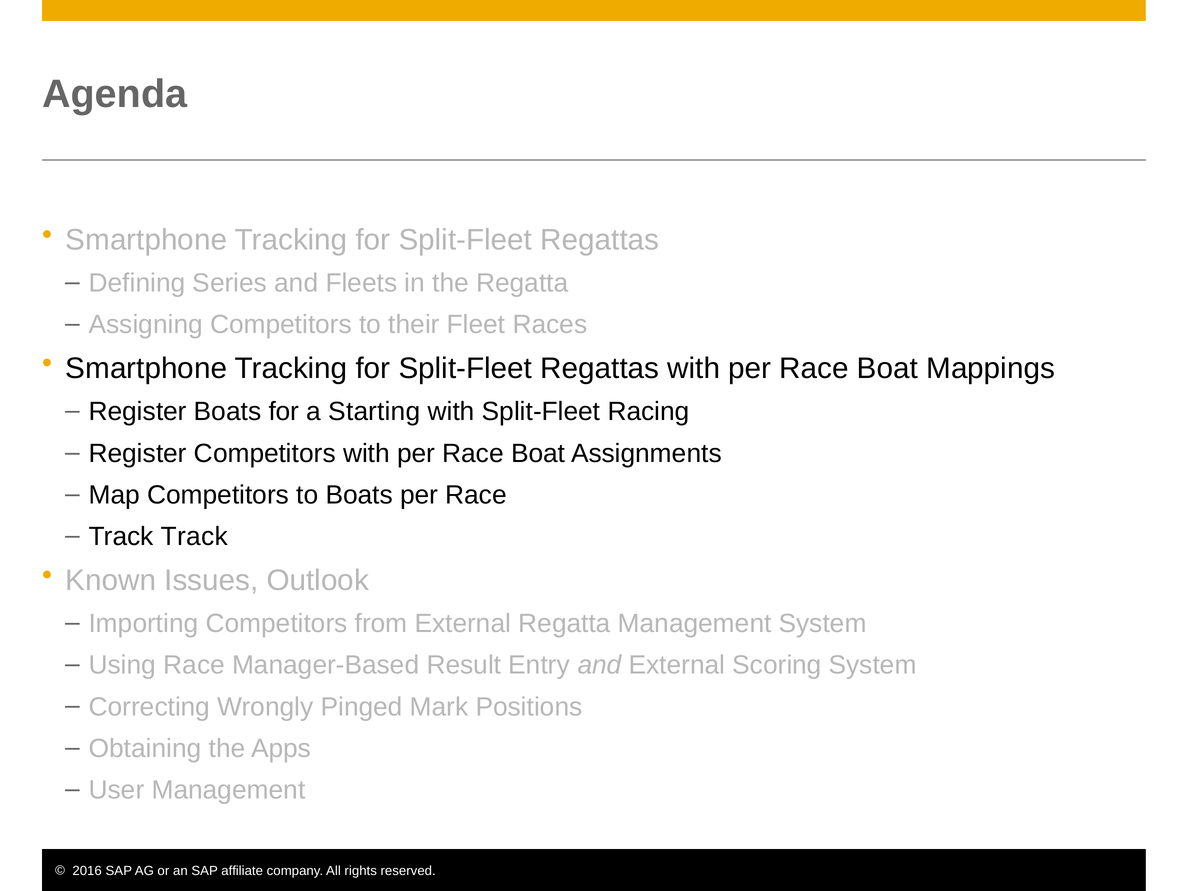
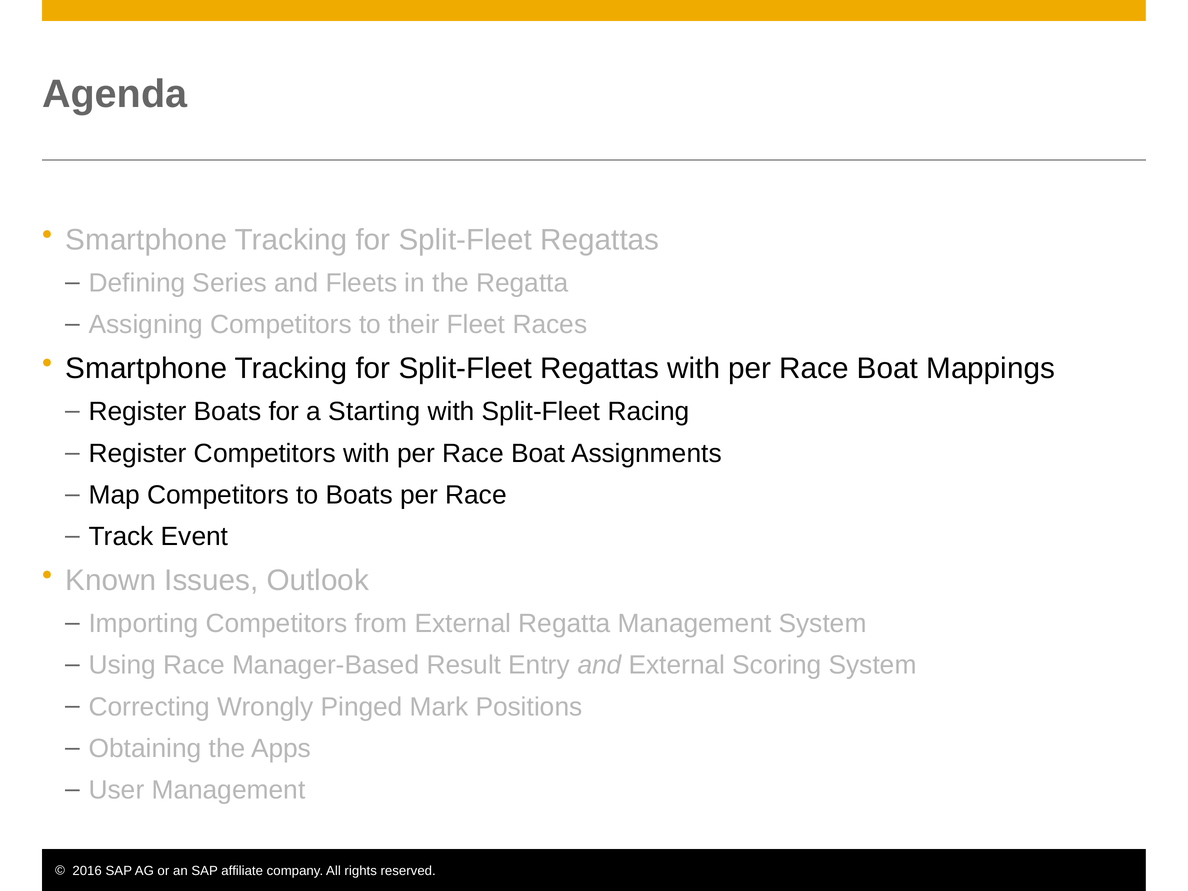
Track Track: Track -> Event (195, 537)
